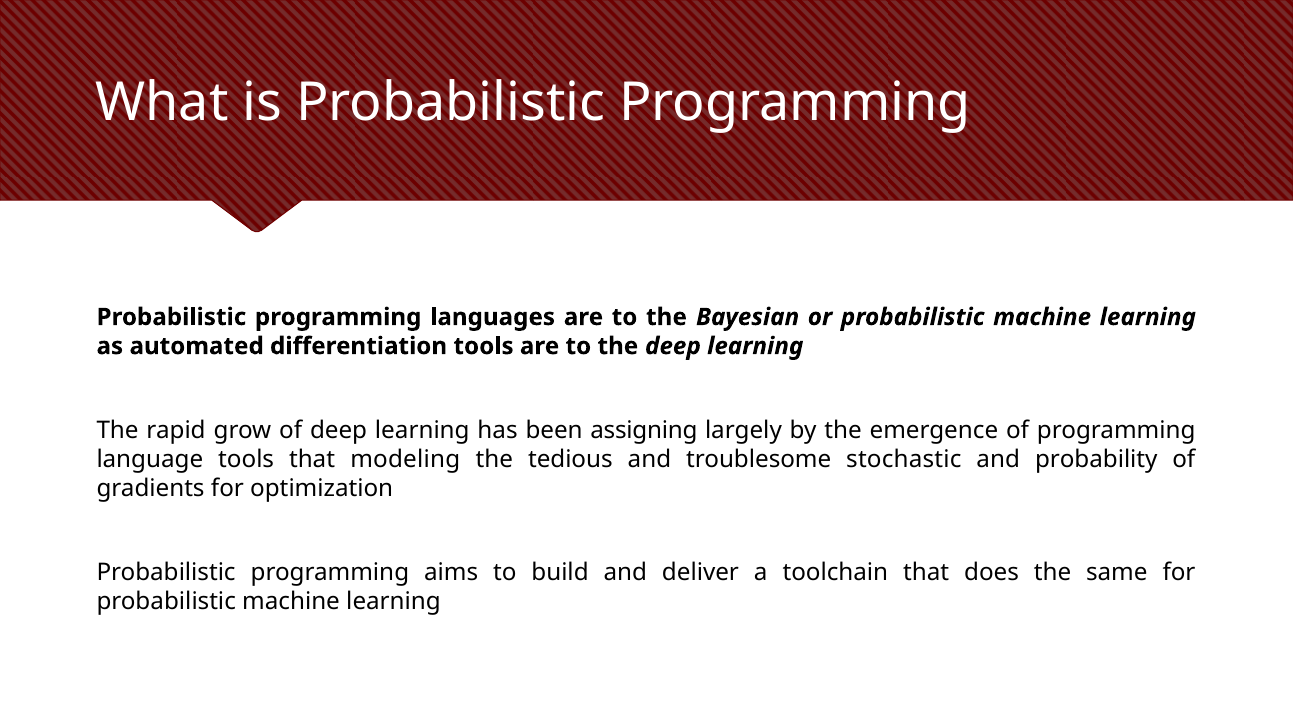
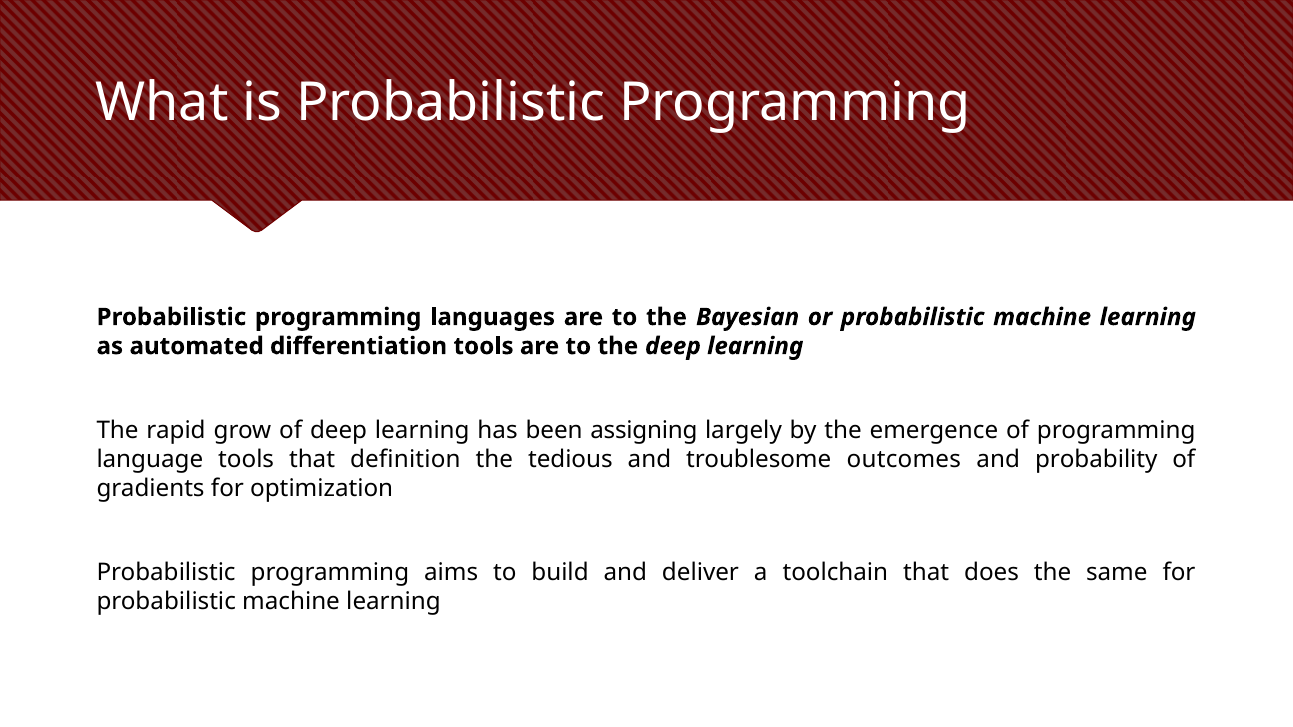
modeling: modeling -> definition (405, 459)
stochastic: stochastic -> outcomes (904, 459)
